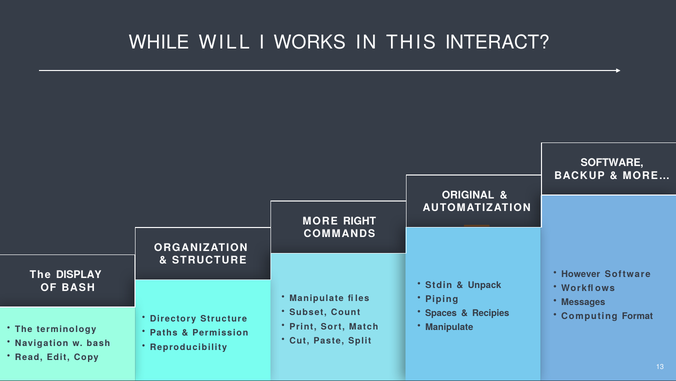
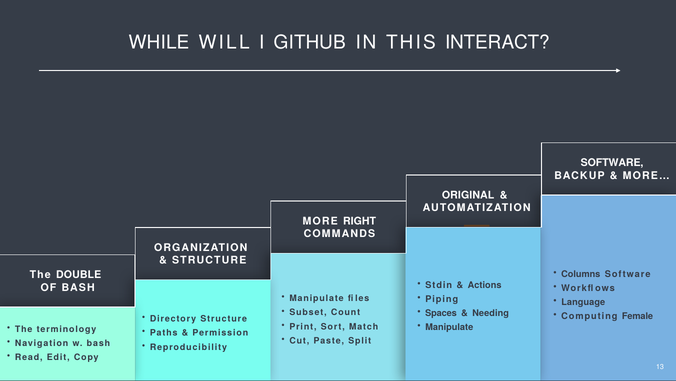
WORKS: WORKS -> GITHUB (310, 42)
However: However -> Columns (581, 274)
DISPLAY: DISPLAY -> DOUBLE (79, 275)
Unpack: Unpack -> Actions (485, 285)
Messages: Messages -> Language (583, 302)
Recipies: Recipies -> Needing (491, 313)
Format: Format -> Female (637, 316)
